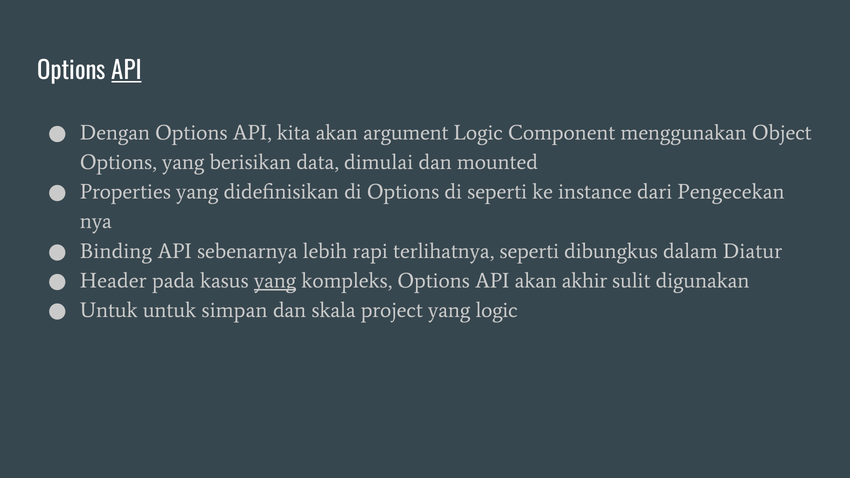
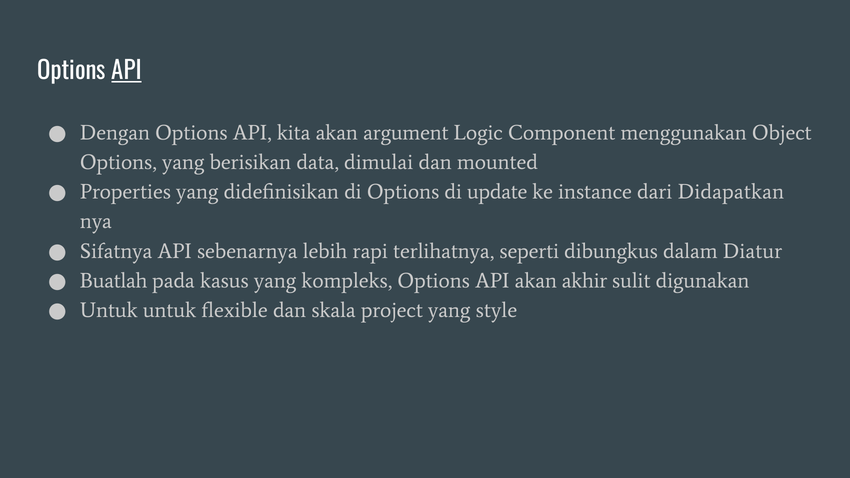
di seperti: seperti -> update (497, 192)
Pengecekan: Pengecekan -> Didapatkan (731, 192)
Binding: Binding -> Sifatnya (116, 251)
Header: Header -> Buatlah (114, 281)
yang underline: present -> none (275, 281)
simpan: simpan -> flexible (235, 310)
yang logic: logic -> style (496, 310)
